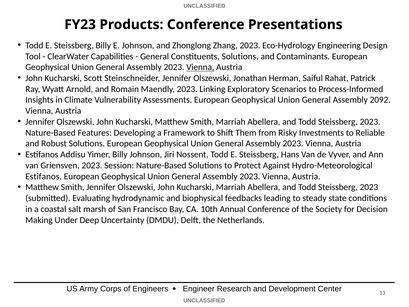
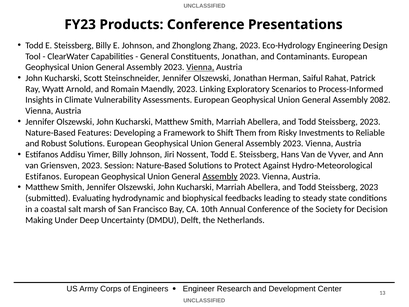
Constituents Solutions: Solutions -> Jonathan (240, 56)
2092: 2092 -> 2082 (380, 100)
Assembly underline: none -> present (220, 176)
